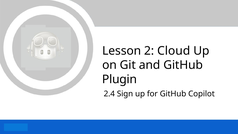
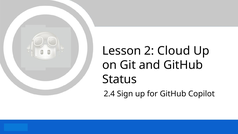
Plugin: Plugin -> Status (120, 79)
